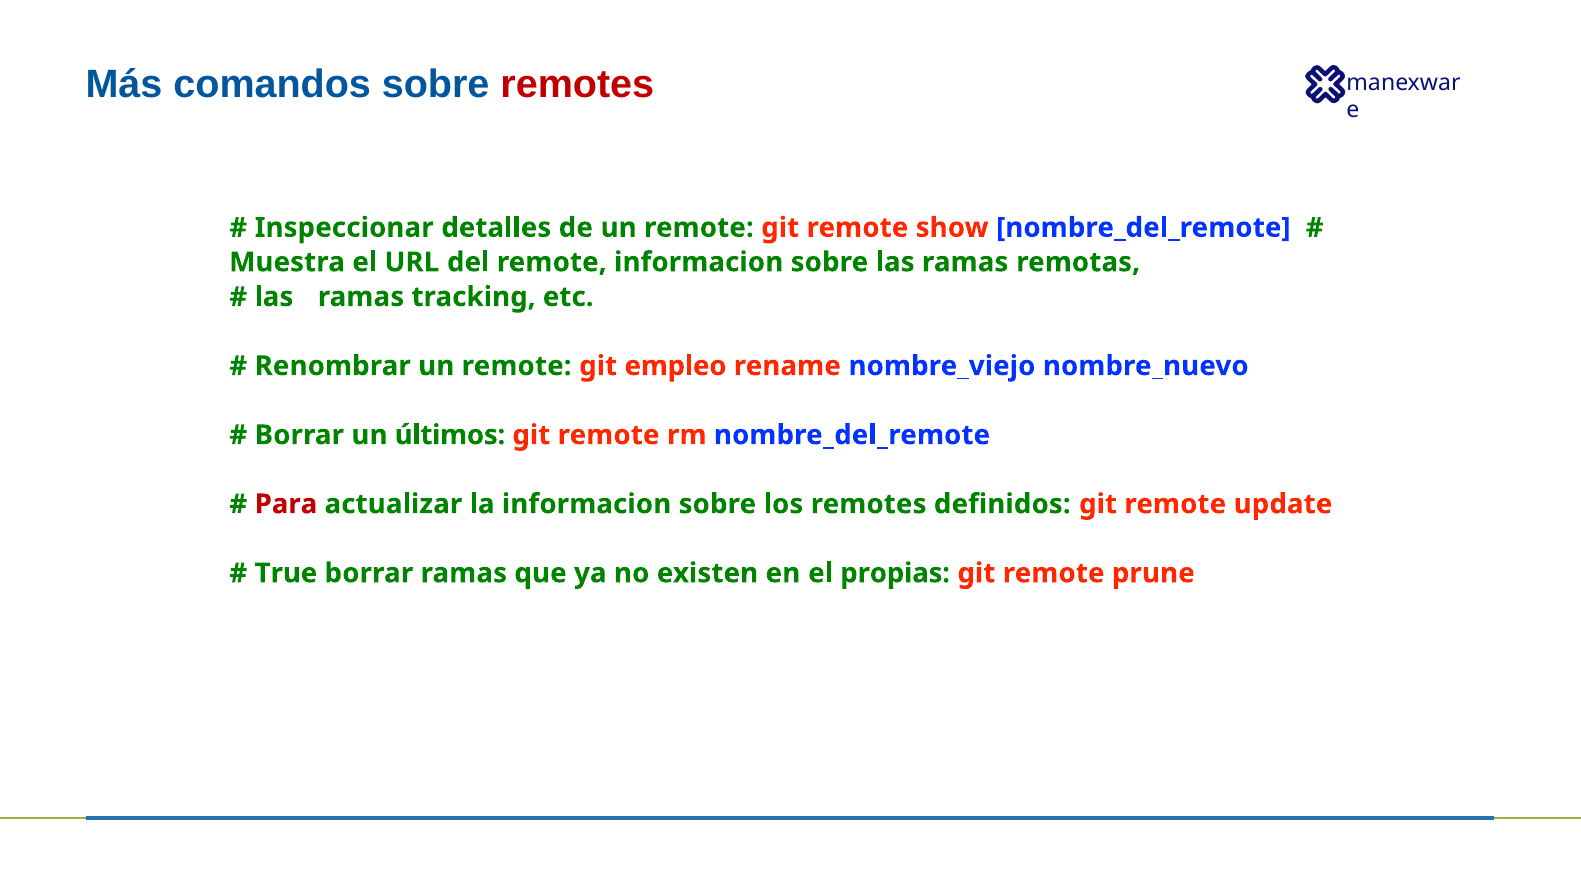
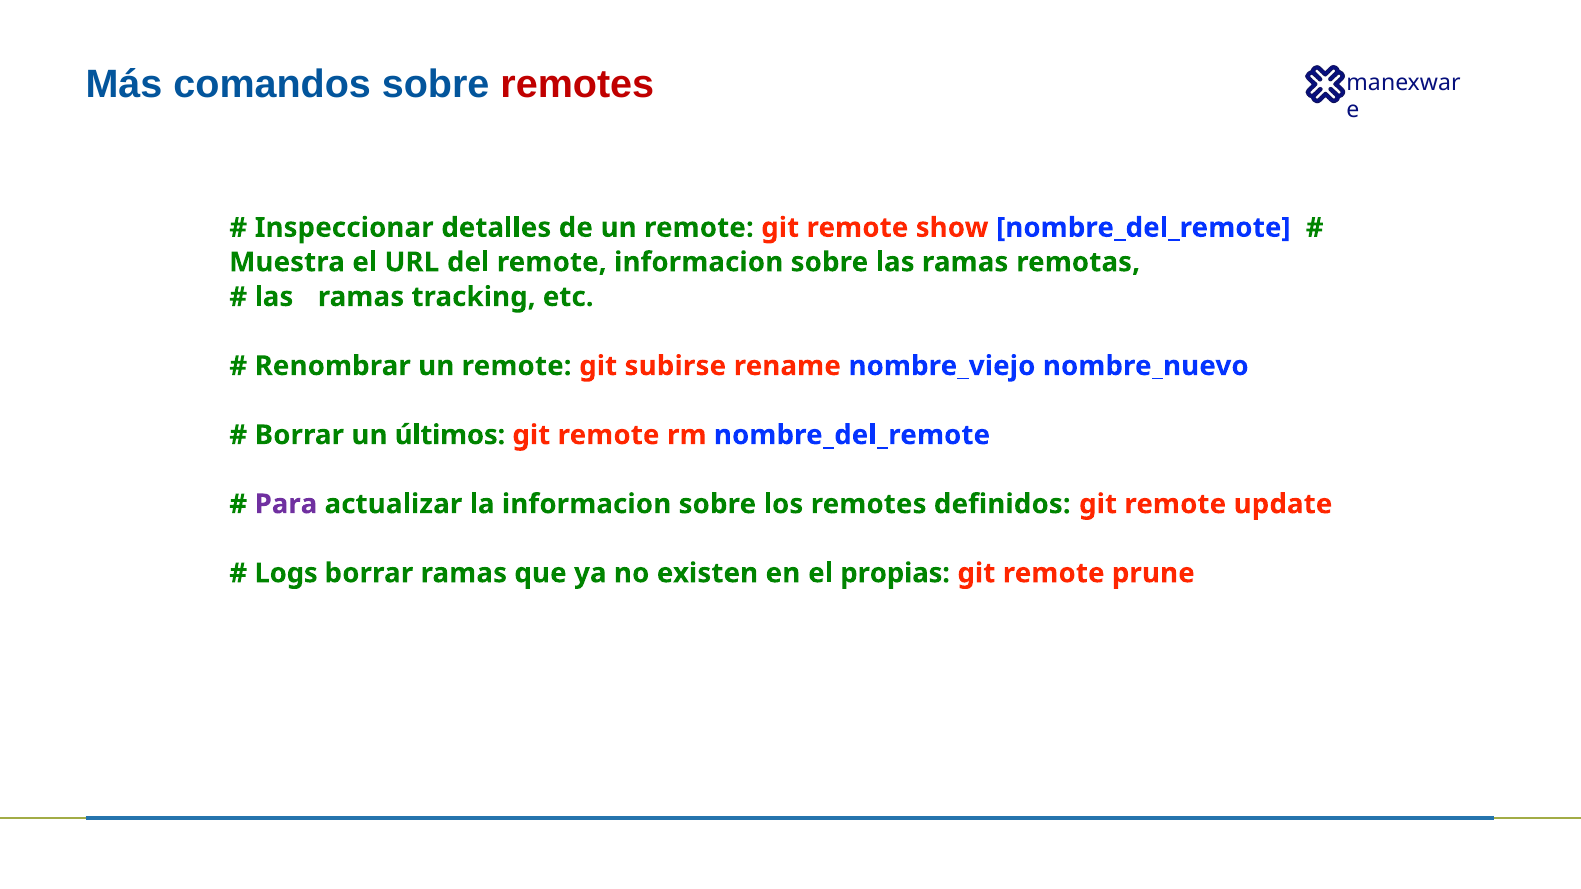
empleo: empleo -> subirse (675, 366)
Para colour: red -> purple (286, 504)
True: True -> Logs (286, 573)
